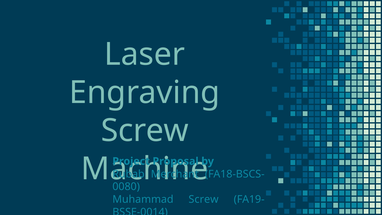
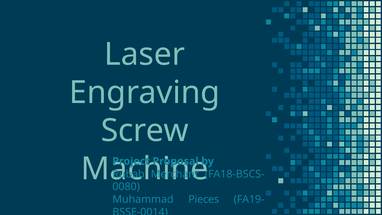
Muhammad Screw: Screw -> Pieces (204, 199)
